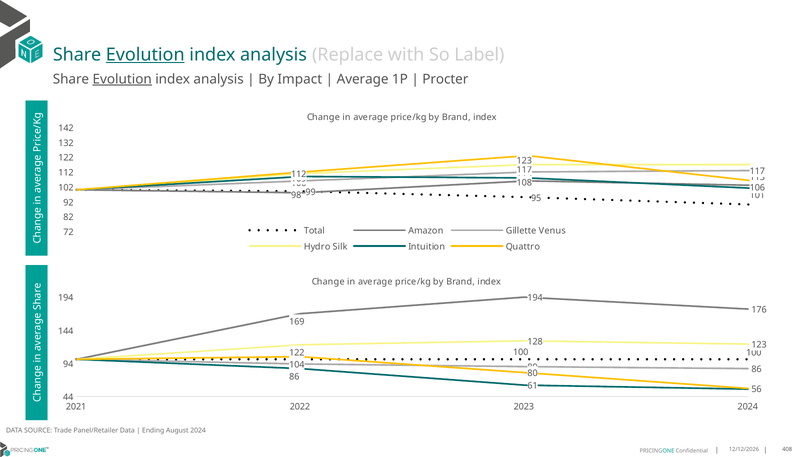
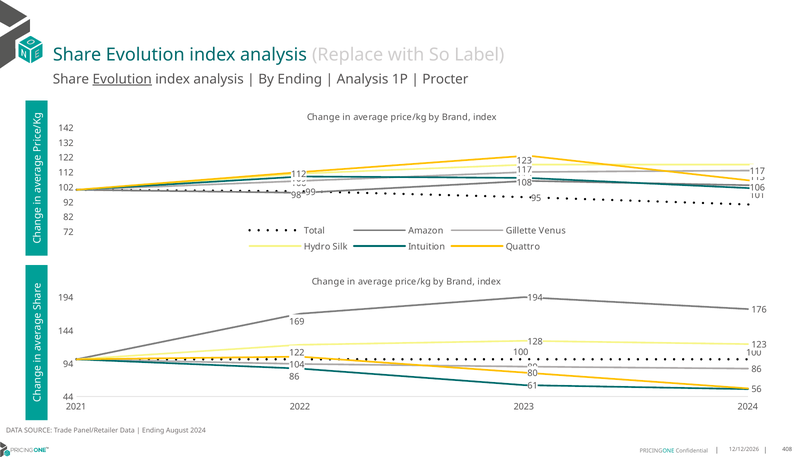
Evolution underline: present -> none (145, 55)
By Impact: Impact -> Ending (300, 79)
Average: Average -> Analysis (363, 79)
